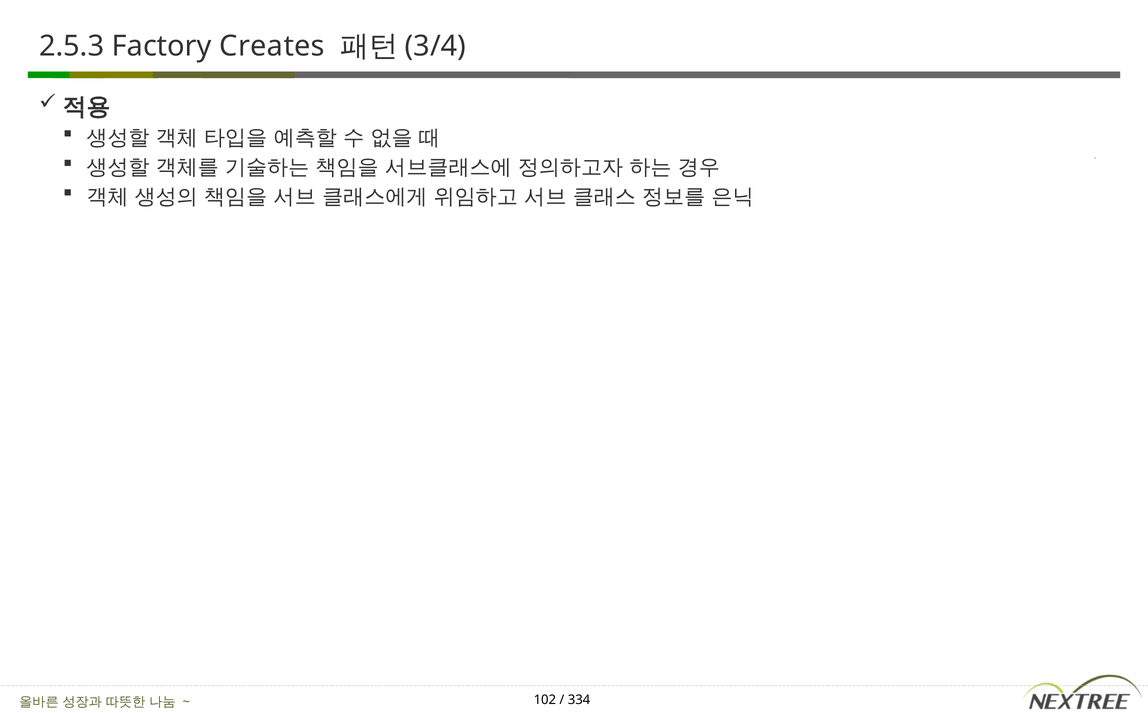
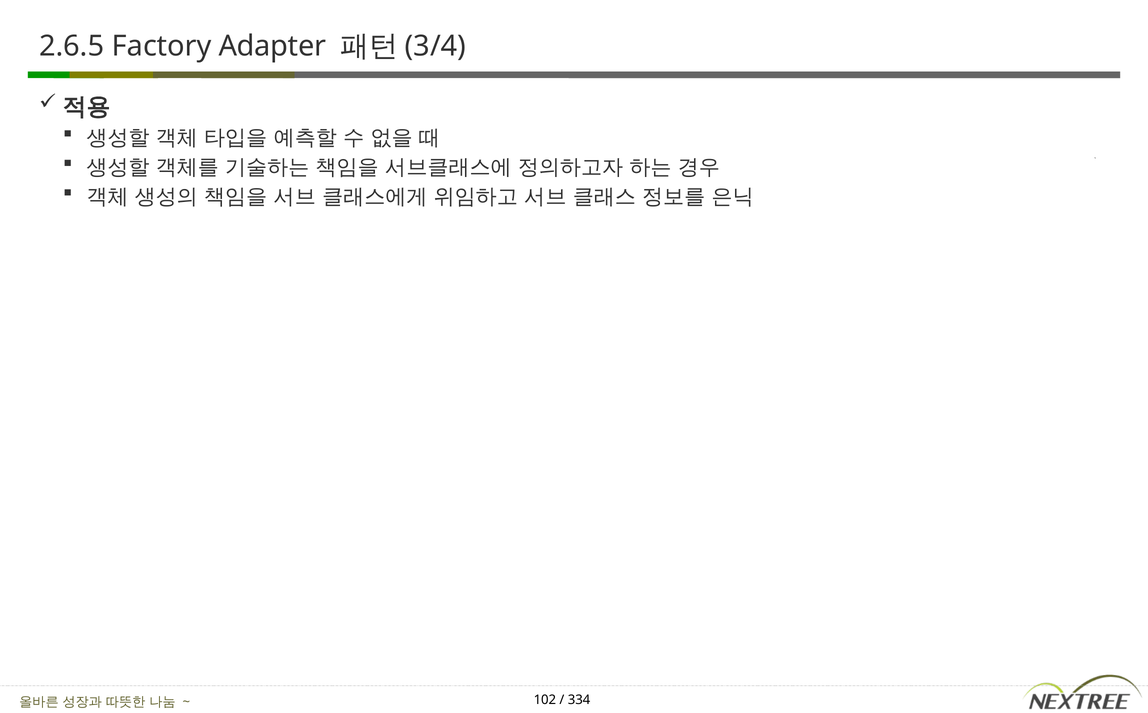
2.5.3: 2.5.3 -> 2.6.5 (72, 46)
Creates: Creates -> Adapter (272, 46)
